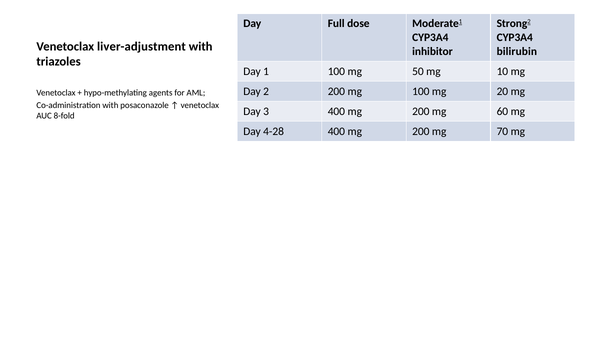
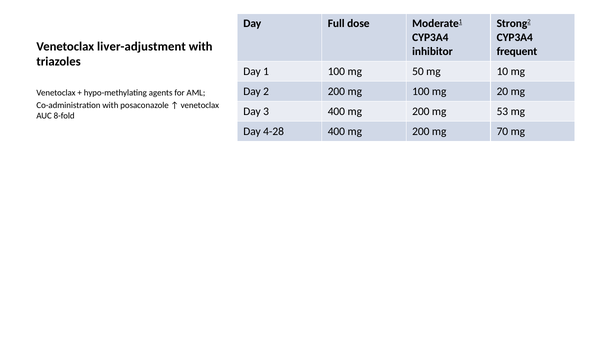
bilirubin: bilirubin -> frequent (517, 51)
60: 60 -> 53 (502, 111)
